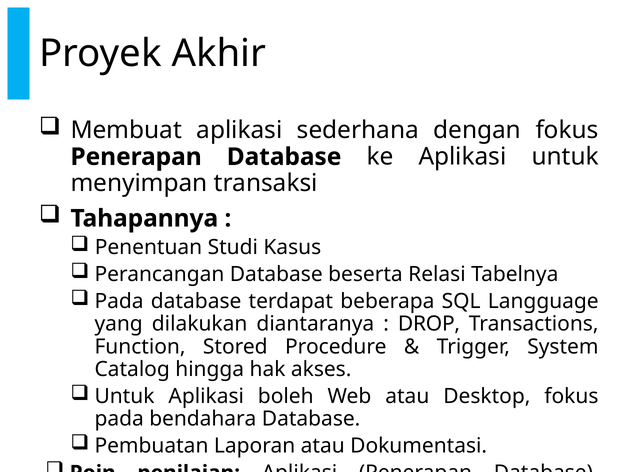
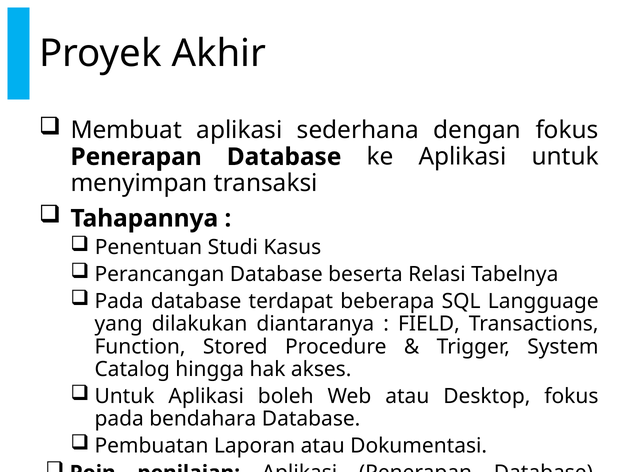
DROP: DROP -> FIELD (429, 324)
